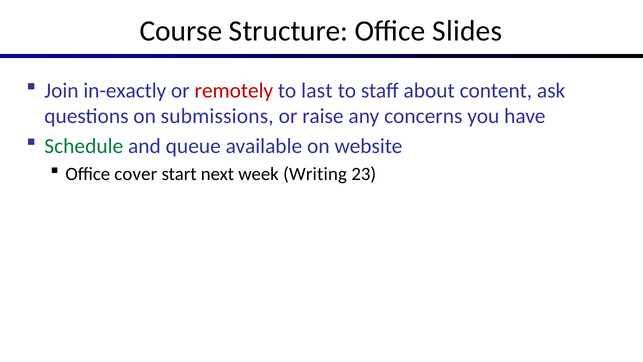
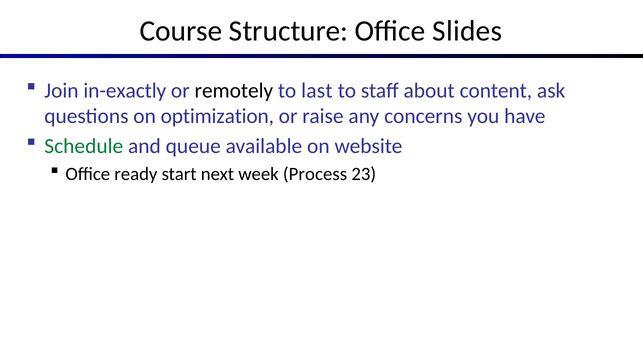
remotely colour: red -> black (234, 90)
submissions: submissions -> optimization (217, 116)
cover: cover -> ready (136, 174)
Writing: Writing -> Process (315, 174)
